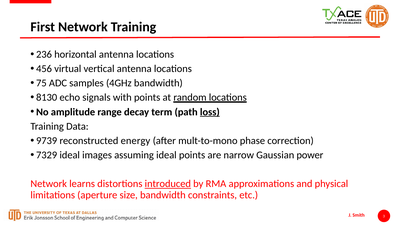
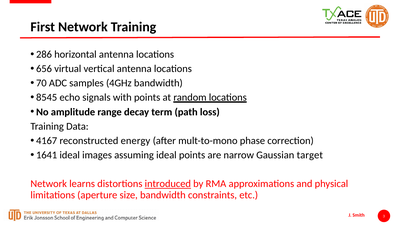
236: 236 -> 286 (44, 54)
456: 456 -> 656 (44, 69)
75: 75 -> 70 (41, 83)
8130: 8130 -> 8545 (47, 98)
loss underline: present -> none (210, 112)
9739: 9739 -> 4167 (47, 141)
7329: 7329 -> 1641 (47, 155)
power: power -> target (310, 155)
